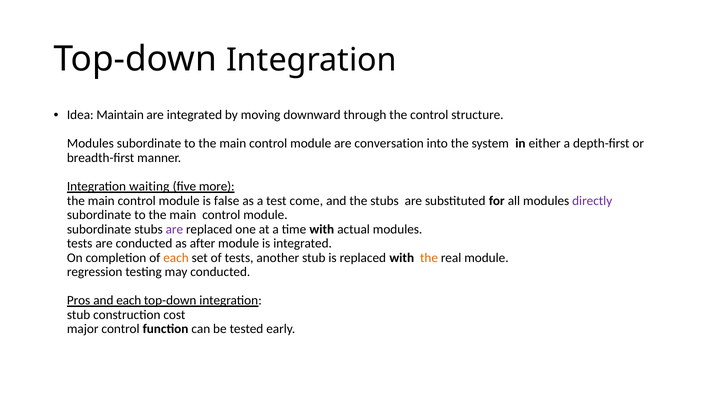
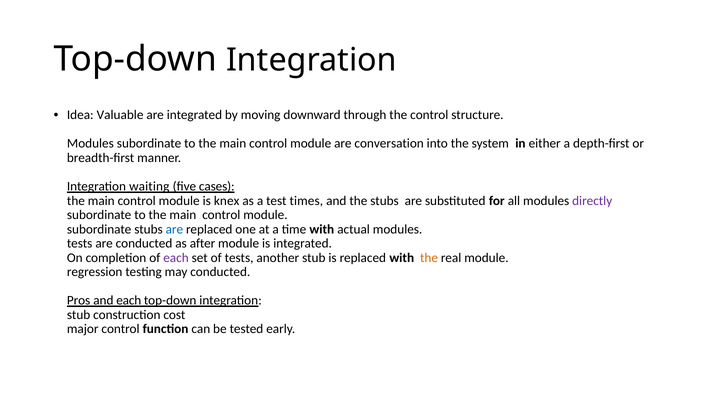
Maintain: Maintain -> Valuable (120, 115)
more: more -> cases (217, 187)
false: false -> knex (227, 201)
come: come -> times (306, 201)
are colour: purple -> blue (174, 230)
each colour: orange -> purple (176, 258)
